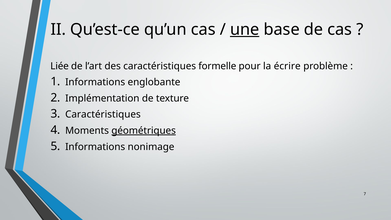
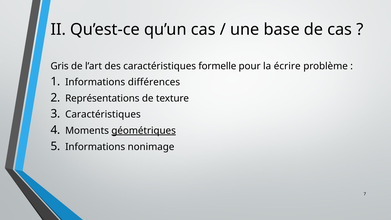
une underline: present -> none (245, 29)
Liée: Liée -> Gris (60, 66)
englobante: englobante -> différences (154, 82)
Implémentation: Implémentation -> Représentations (102, 98)
